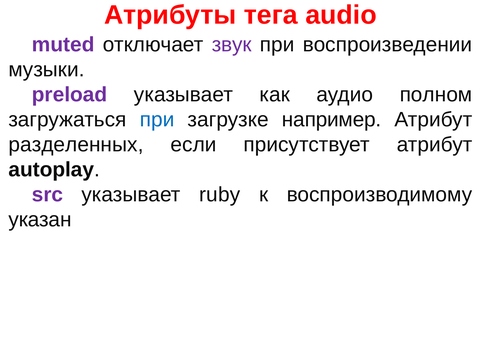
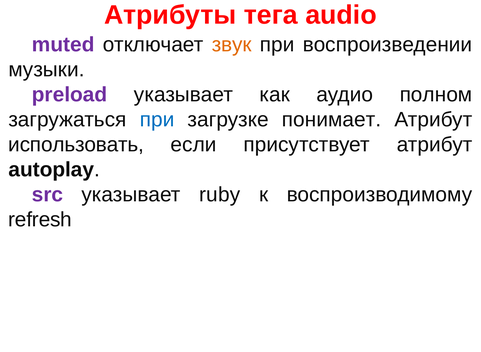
звук colour: purple -> orange (232, 45)
например: например -> понимает (332, 120)
разделенных: разделенных -> использовать (76, 145)
указан: указан -> refresh (40, 220)
